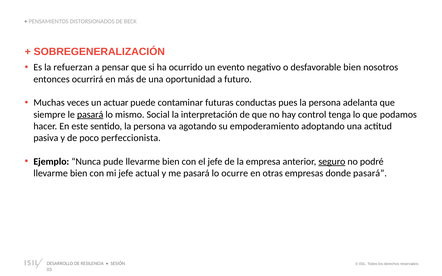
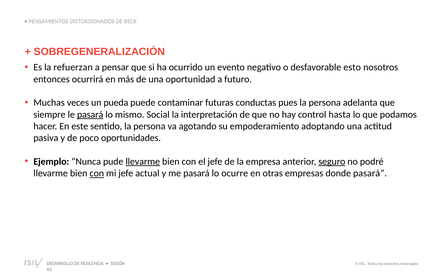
desfavorable bien: bien -> esto (352, 67)
actuar: actuar -> pueda (116, 103)
tenga: tenga -> hasta (340, 115)
perfeccionista: perfeccionista -> oportunidades (131, 138)
llevarme underline: none -> present (143, 162)
con underline: none -> present (97, 173)
